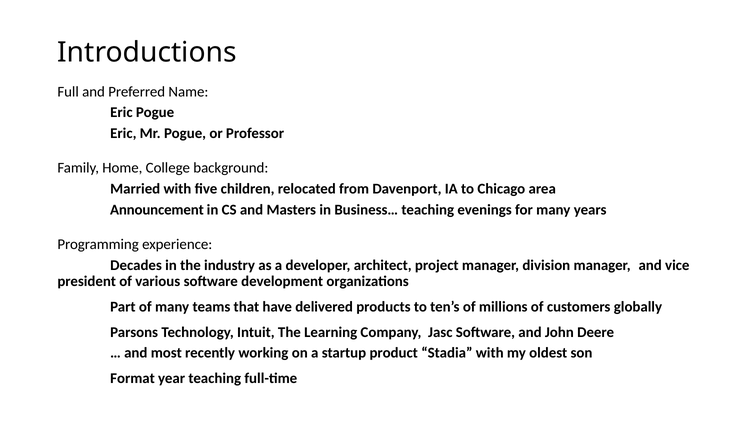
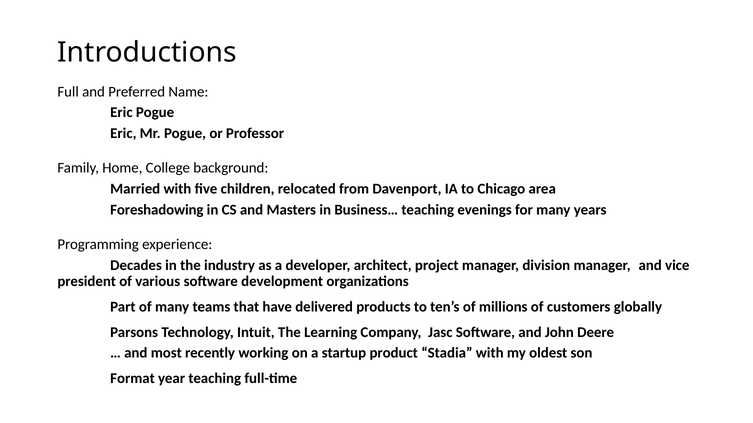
Announcement: Announcement -> Foreshadowing (157, 210)
